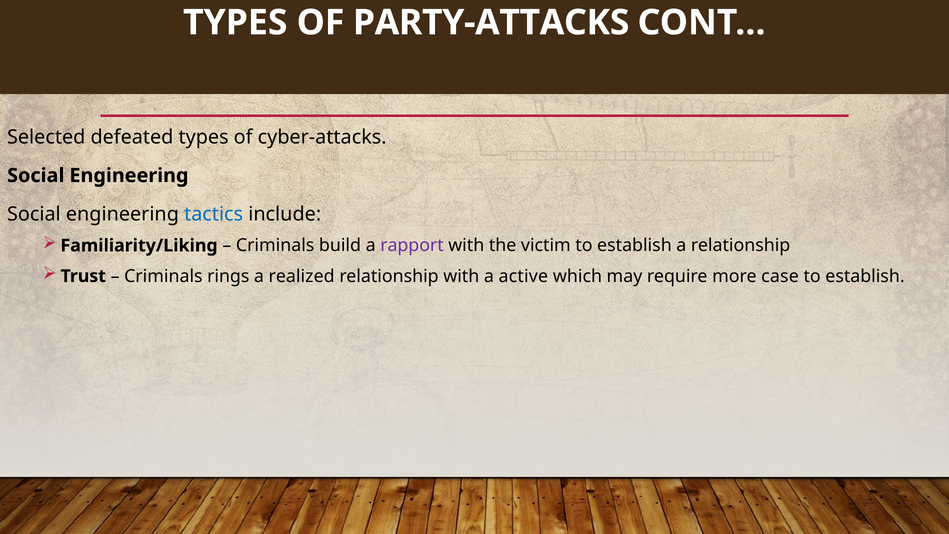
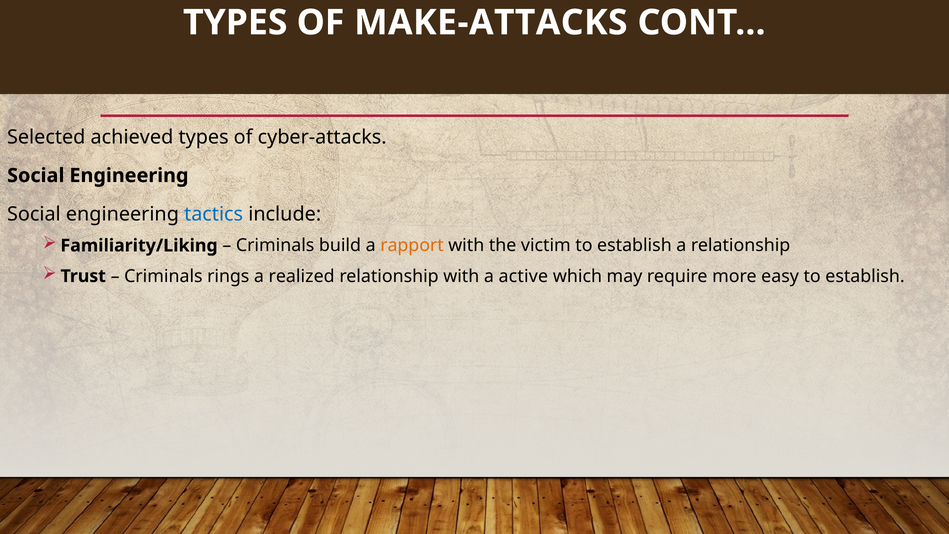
PARTY-ATTACKS: PARTY-ATTACKS -> MAKE-ATTACKS (491, 23)
defeated: defeated -> achieved (132, 137)
rapport colour: purple -> orange (412, 246)
case: case -> easy (780, 276)
